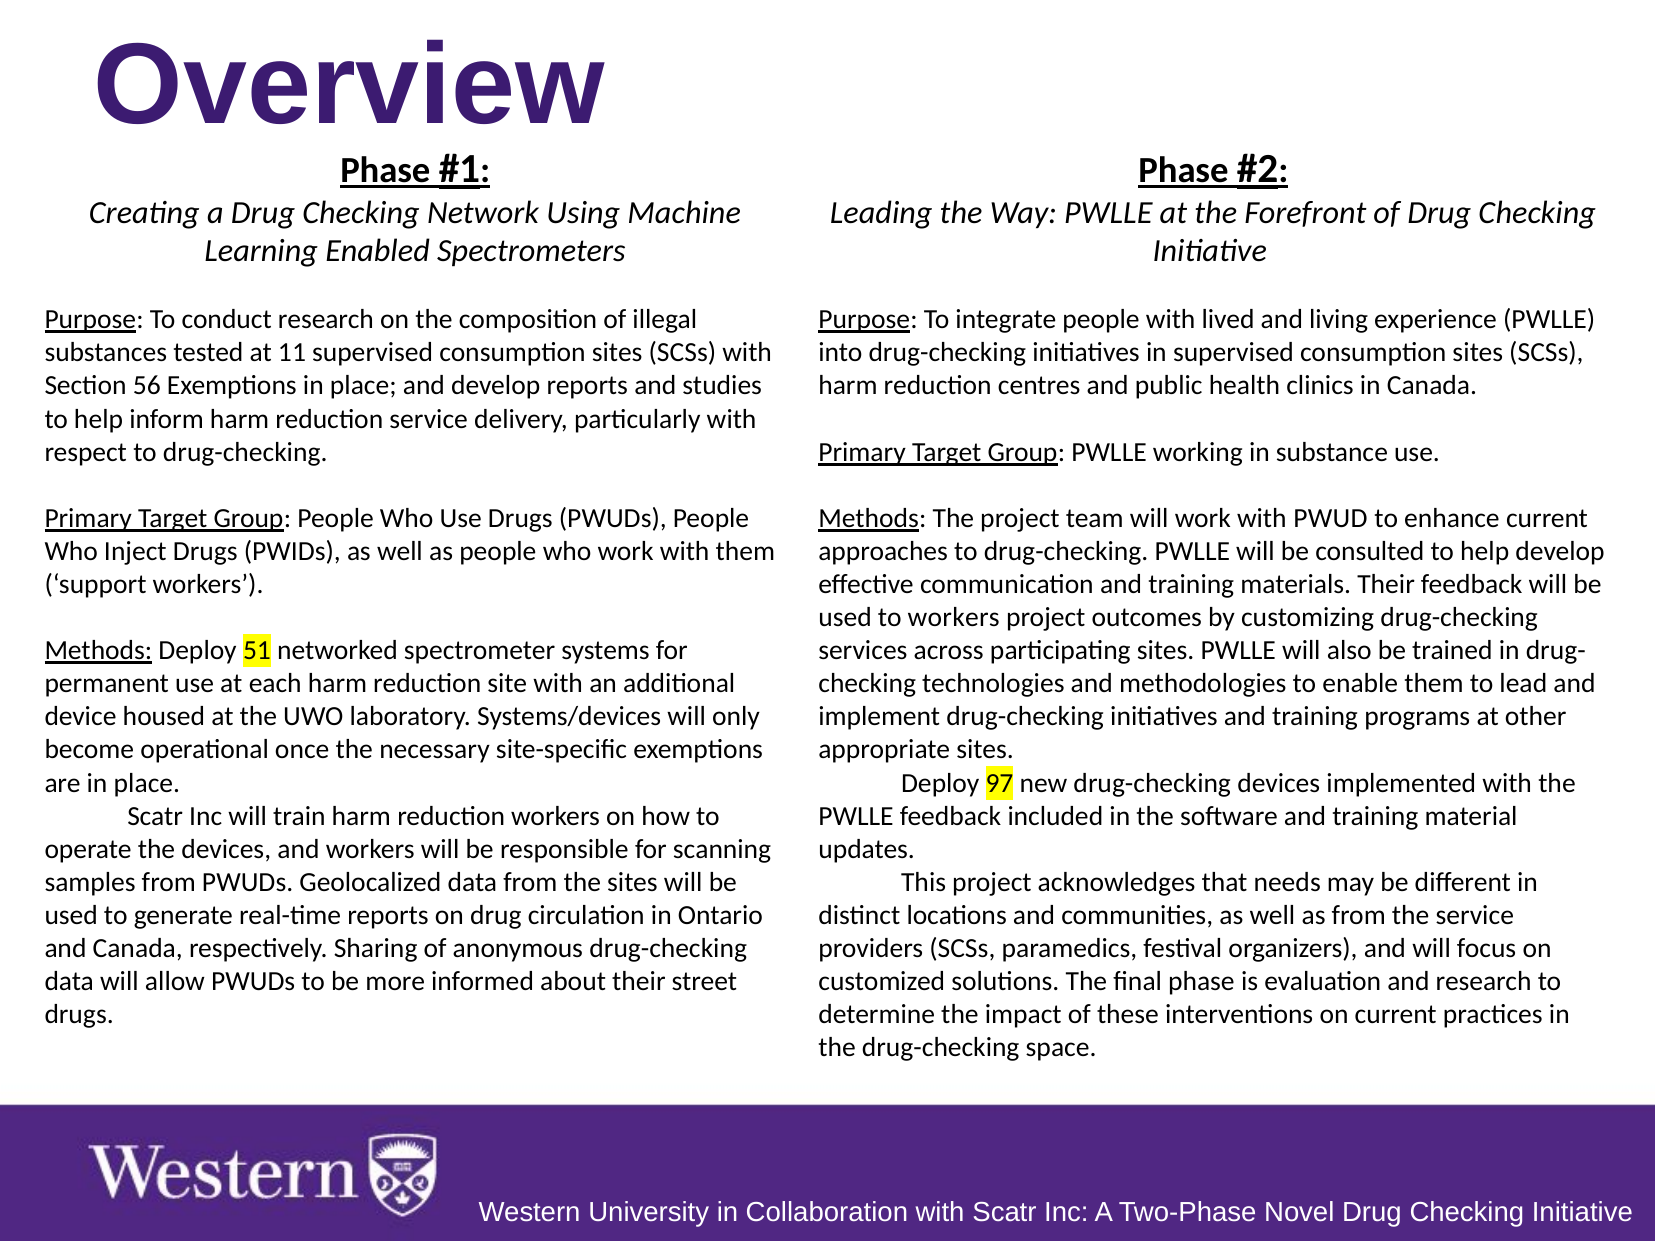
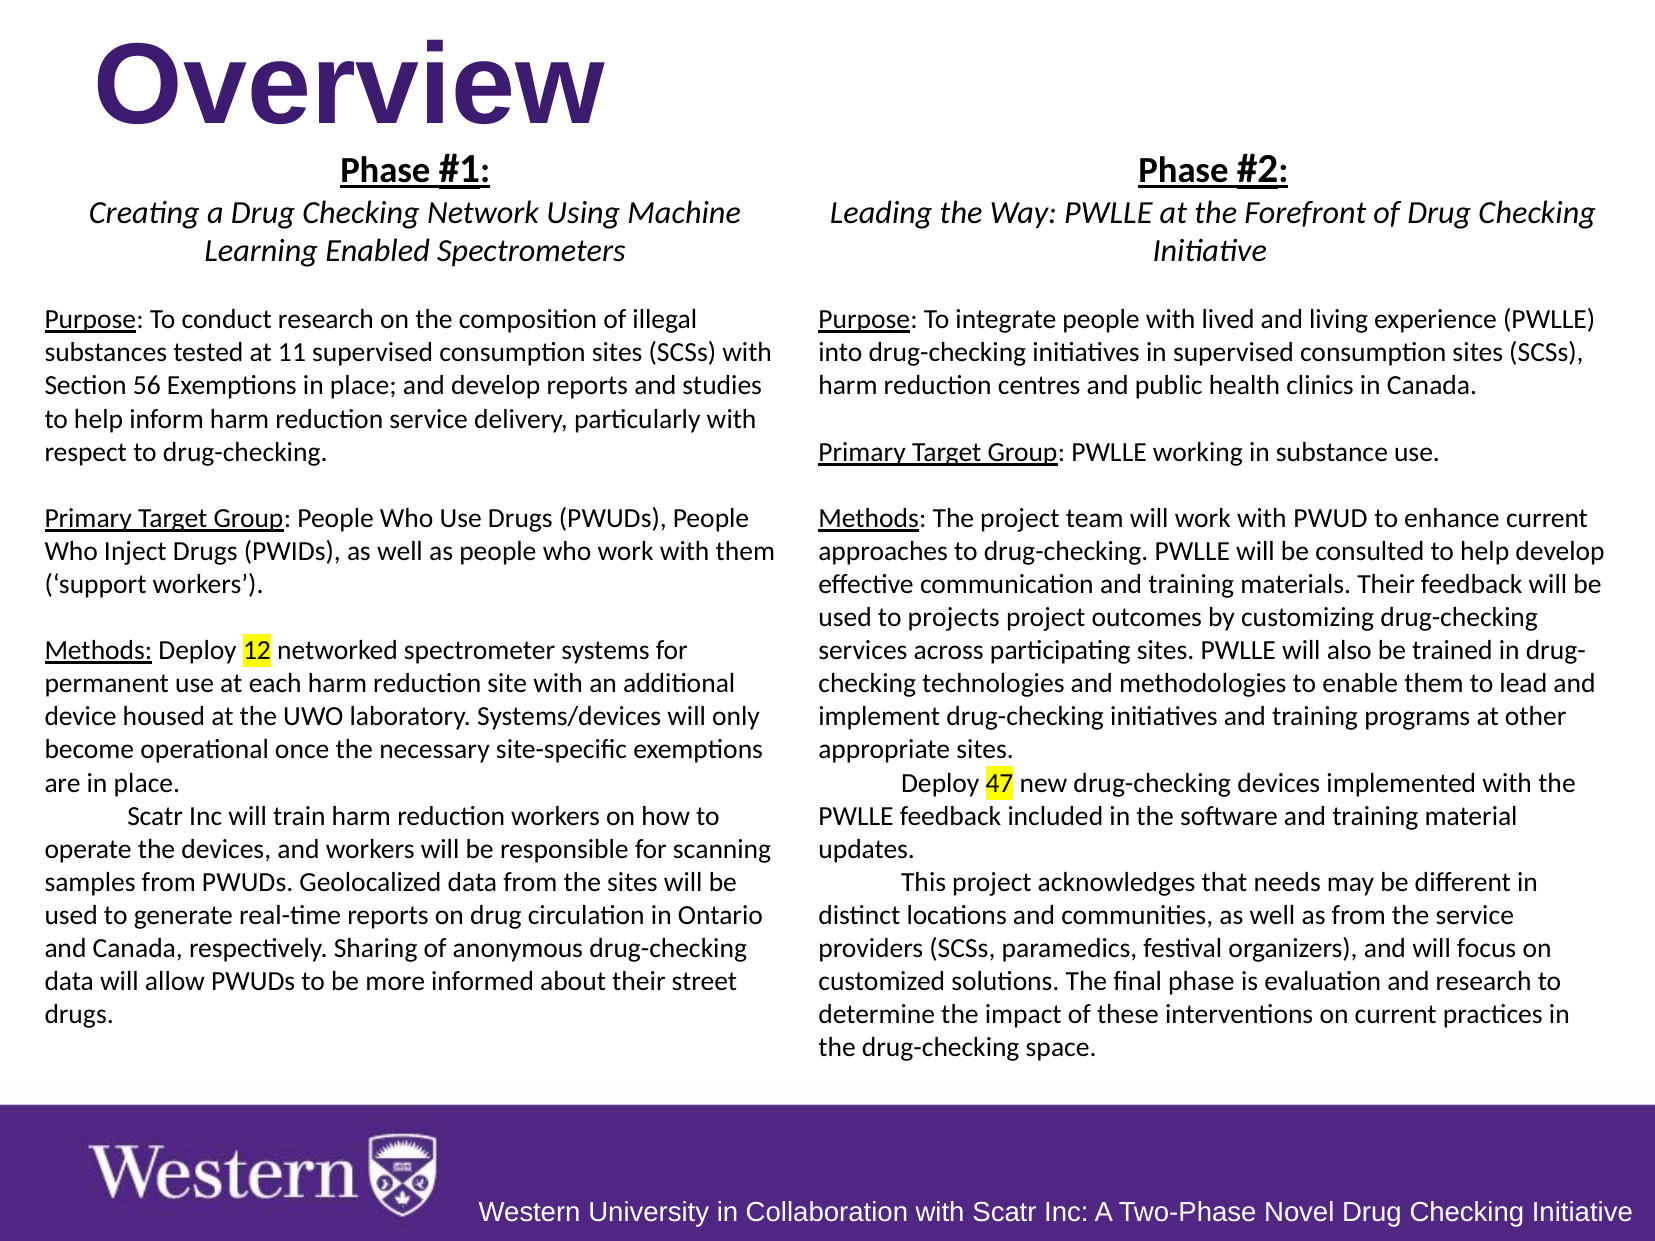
to workers: workers -> projects (954, 618)
51: 51 -> 12 (257, 651)
97: 97 -> 47 (999, 783)
